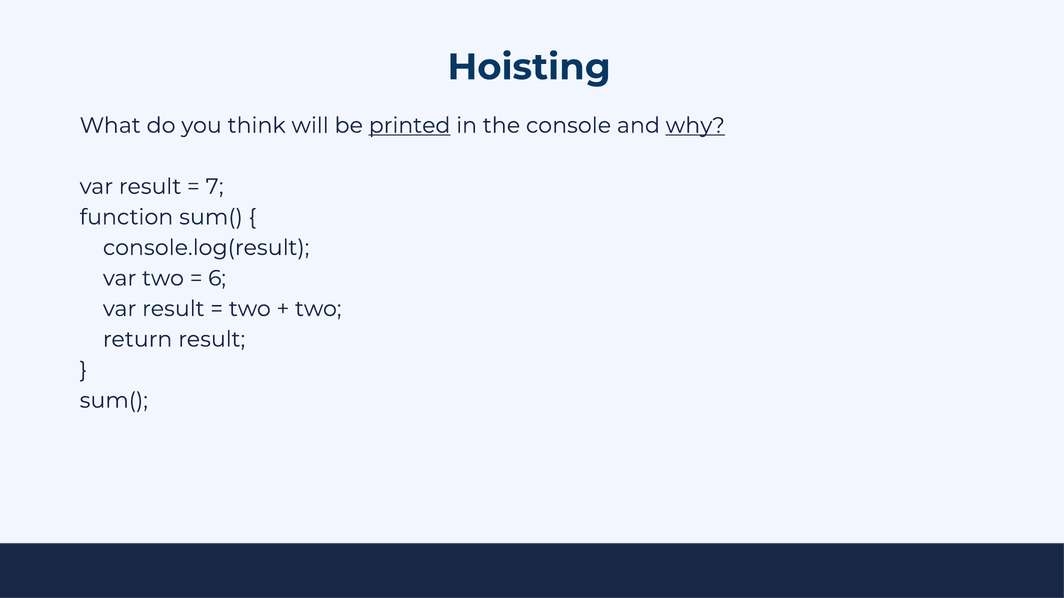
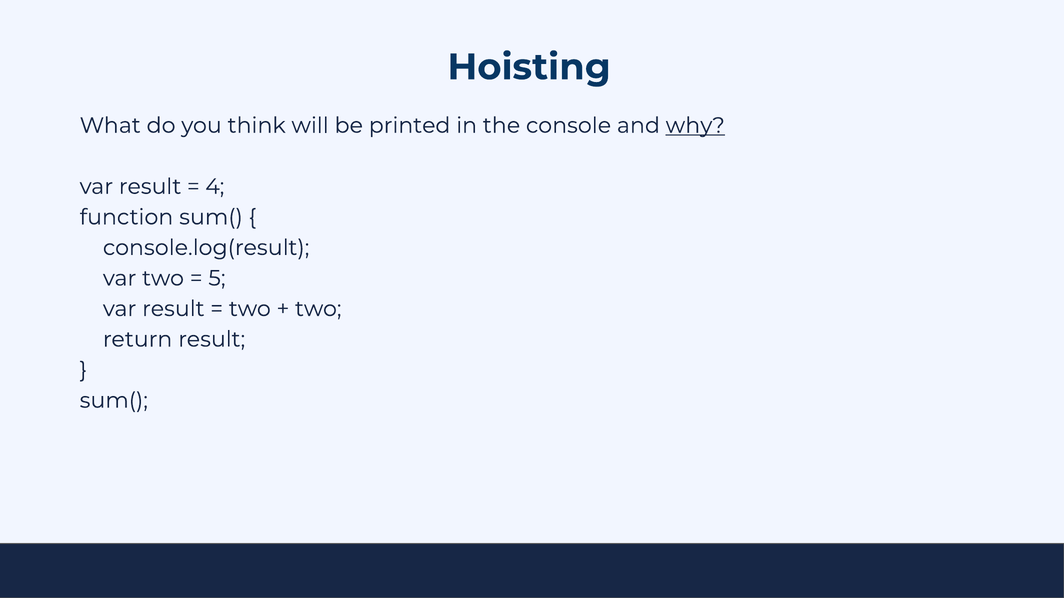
printed underline: present -> none (410, 126)
7: 7 -> 4 (215, 187)
6: 6 -> 5 (217, 278)
